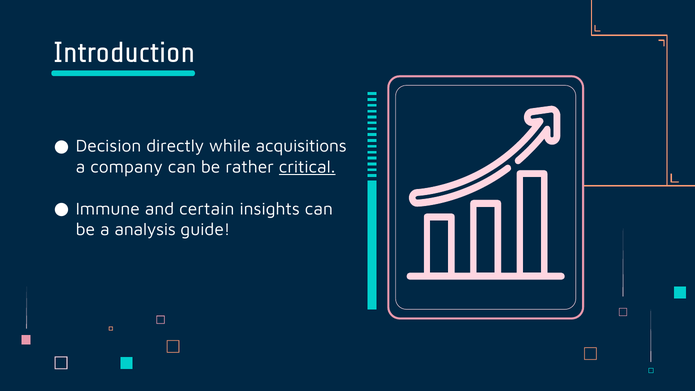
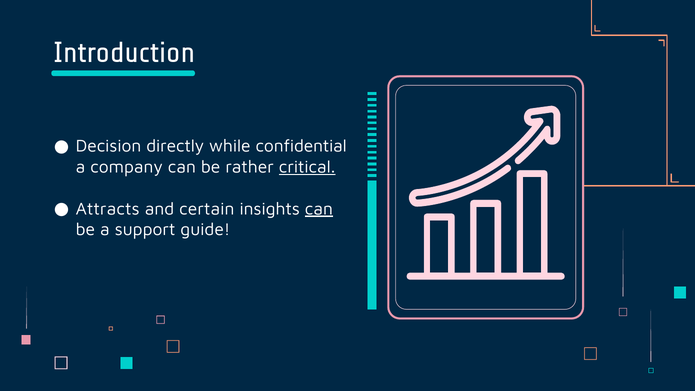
acquisitions: acquisitions -> confidential (301, 146)
Immune: Immune -> Attracts (108, 209)
can underline: none -> present (319, 209)
analysis: analysis -> support (145, 230)
